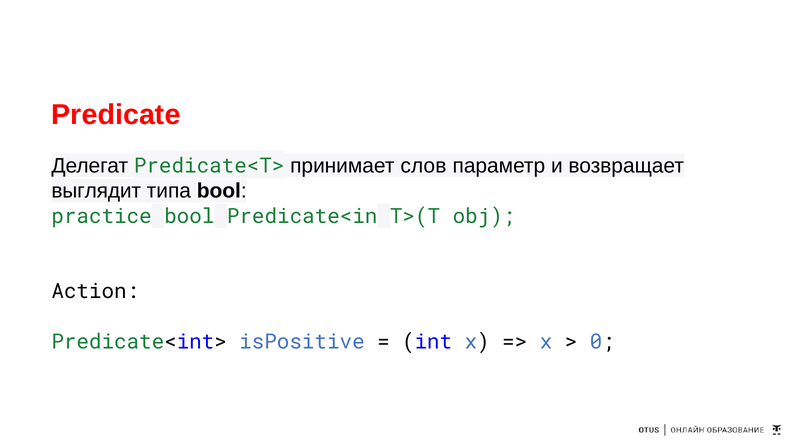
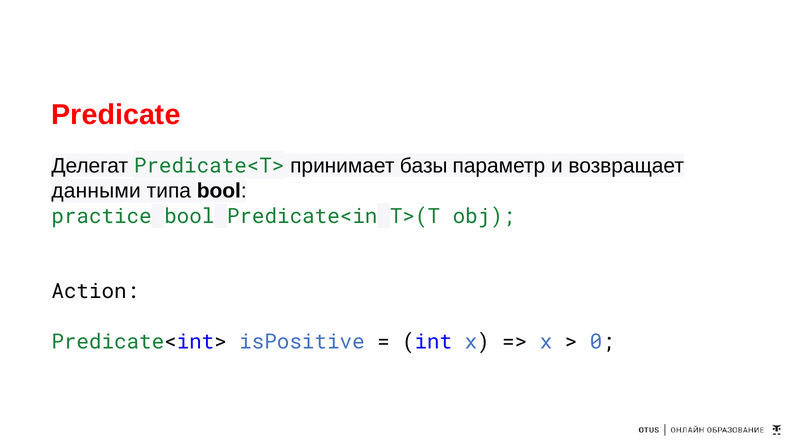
слов: слов -> базы (424, 166)
выглядит: выглядит -> данными (96, 191)
